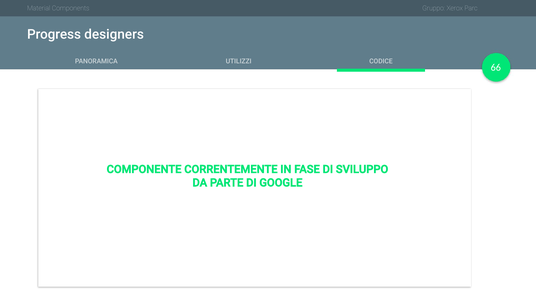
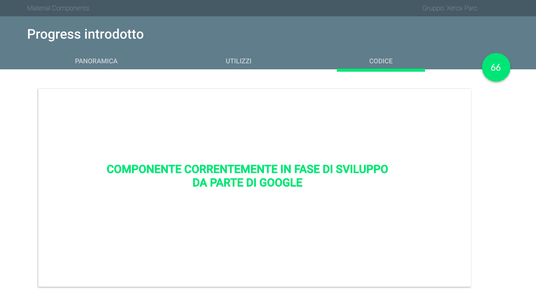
designers: designers -> introdotto (114, 34)
